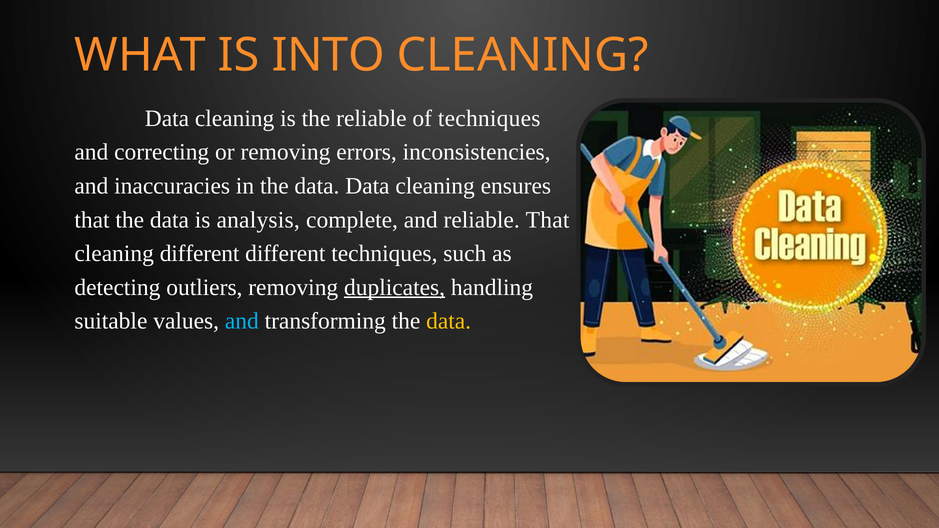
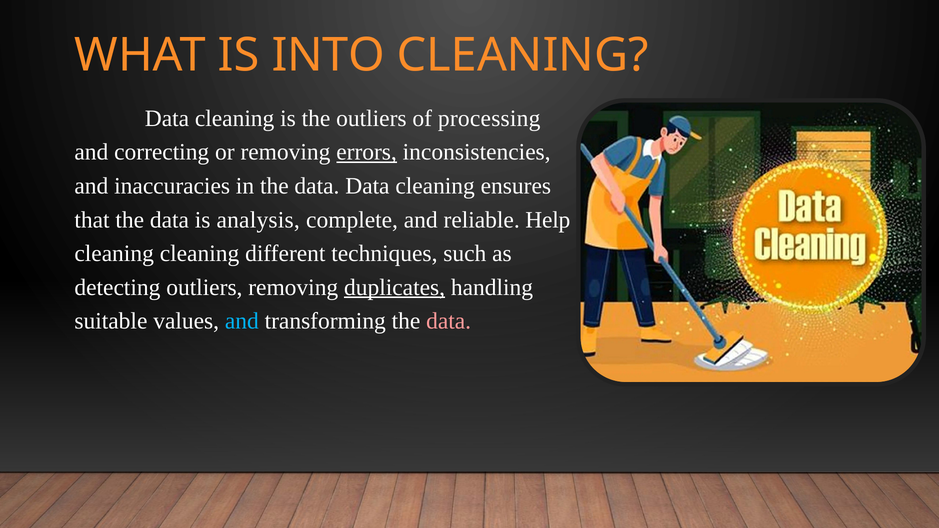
the reliable: reliable -> outliers (371, 118)
of techniques: techniques -> processing (489, 118)
errors underline: none -> present (367, 152)
reliable That: That -> Help (548, 220)
cleaning different: different -> cleaning (200, 254)
data colour: yellow -> pink (449, 321)
